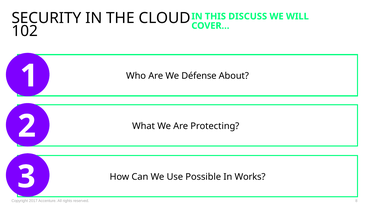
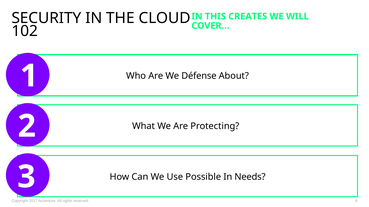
DISCUSS: DISCUSS -> CREATES (248, 16)
Works: Works -> Needs (250, 177)
